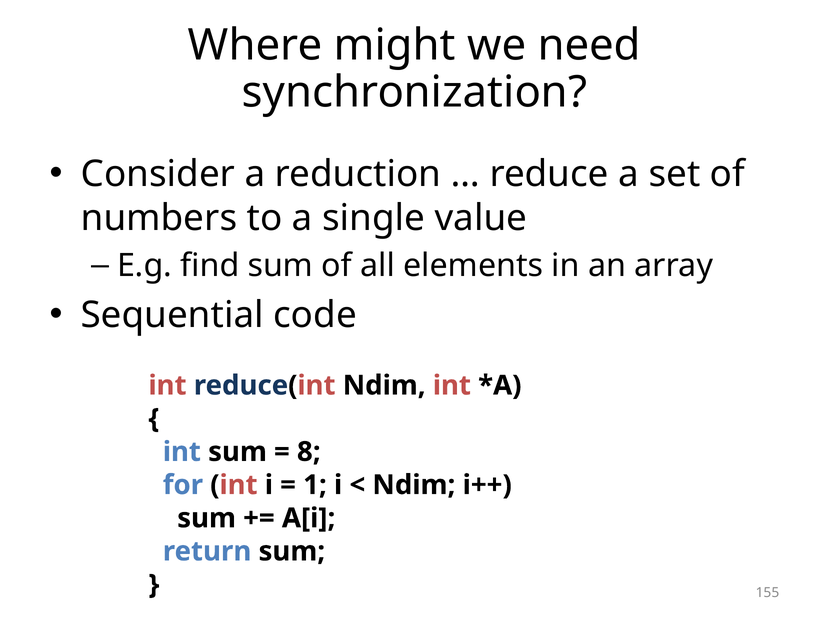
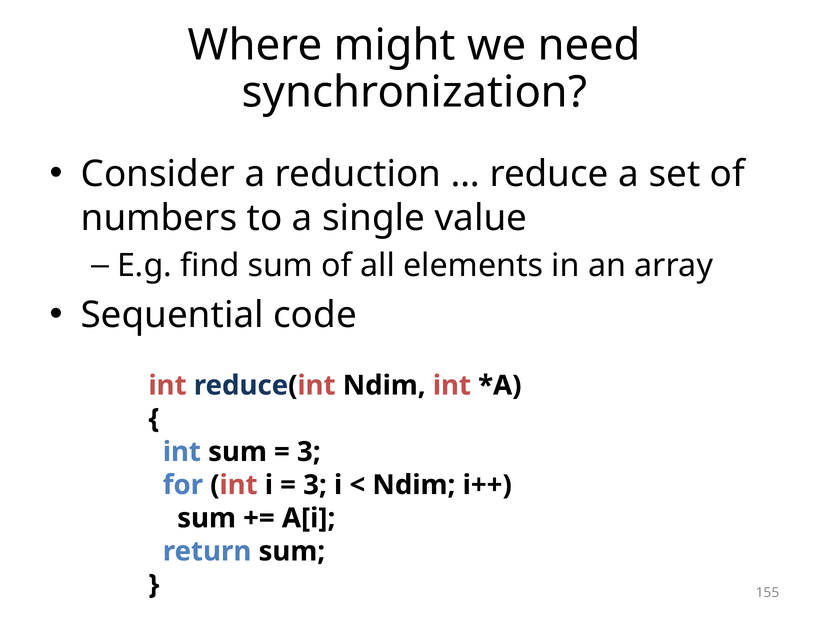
8: 8 -> 3 (309, 452)
1: 1 -> 3 (315, 485)
